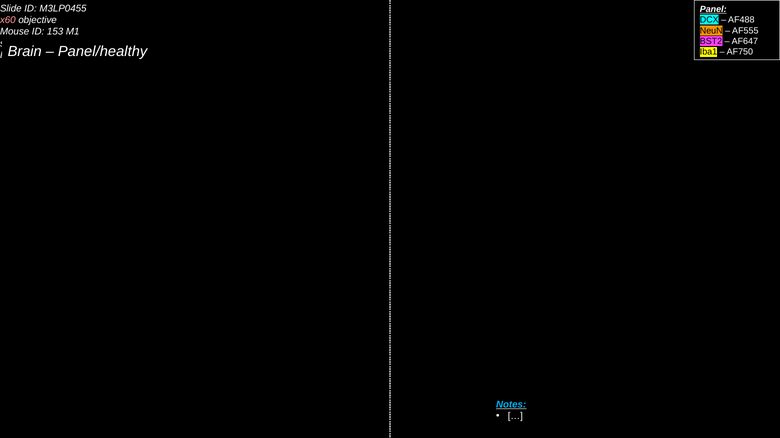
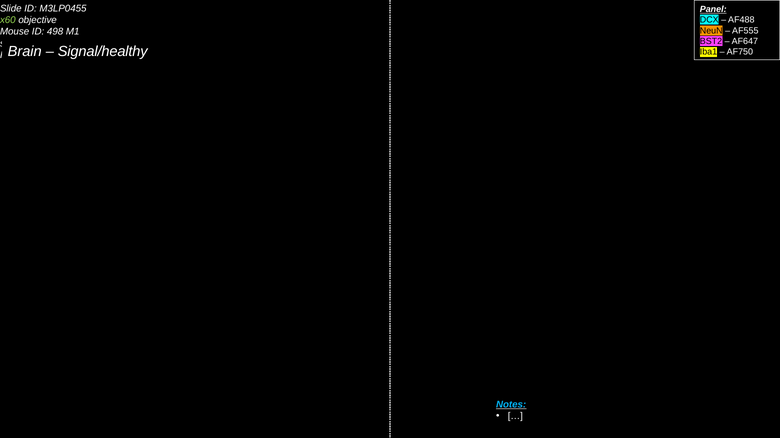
x60 colour: pink -> light green (8, 20)
153: 153 -> 498 (55, 32)
Panel/healthy: Panel/healthy -> Signal/healthy (103, 51)
